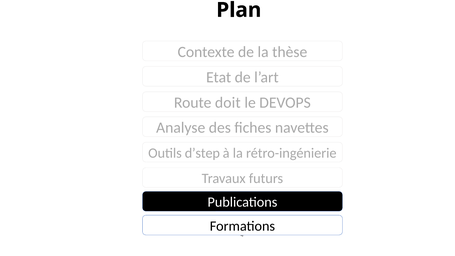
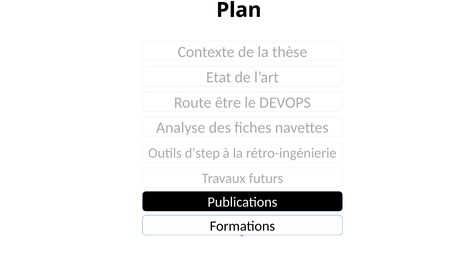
doit: doit -> être (228, 103)
